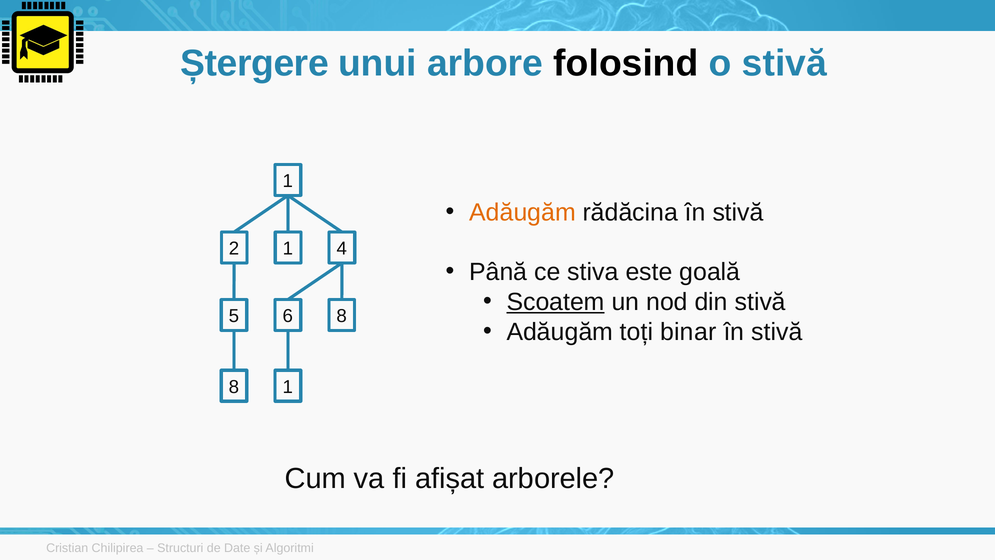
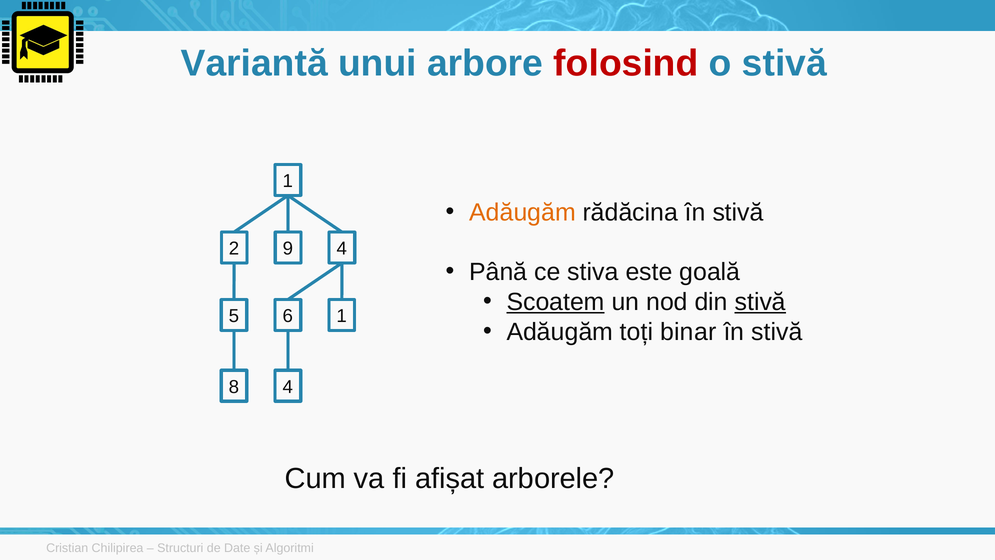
Ștergere: Ștergere -> Variantă (254, 63)
folosind colour: black -> red (626, 63)
2 1: 1 -> 9 (288, 249)
stivă underline: none -> present (760, 302)
6 8: 8 -> 1 (342, 316)
8 1: 1 -> 4 (288, 387)
